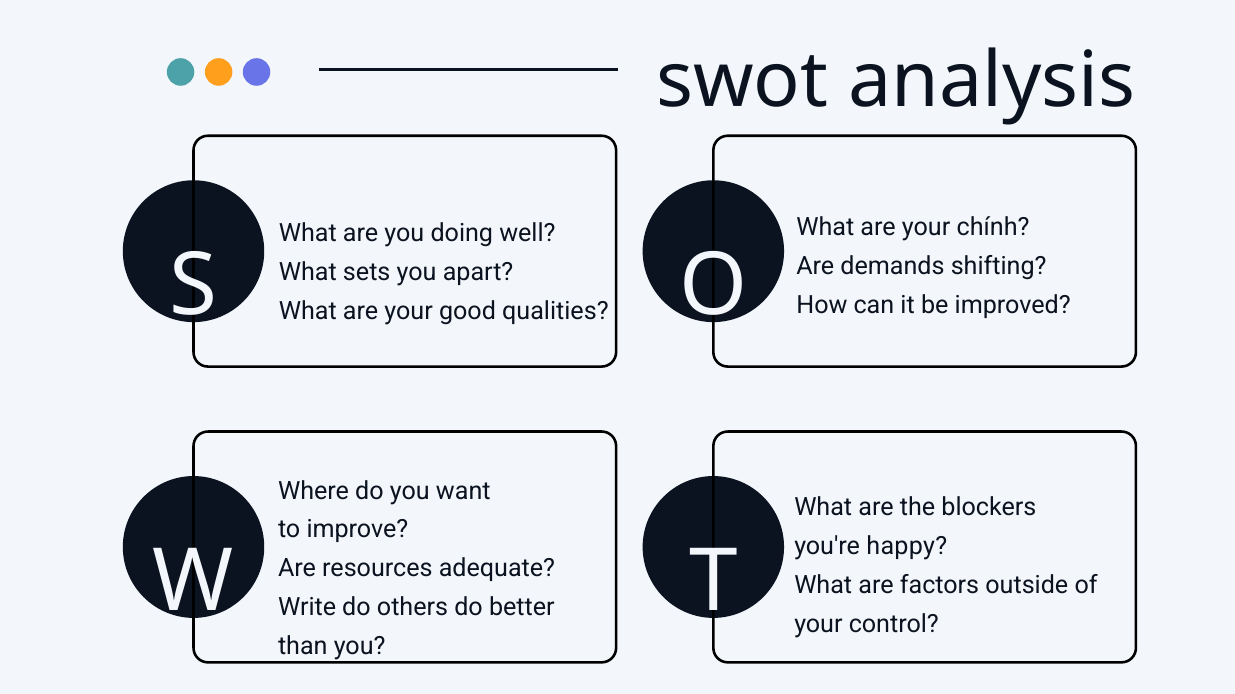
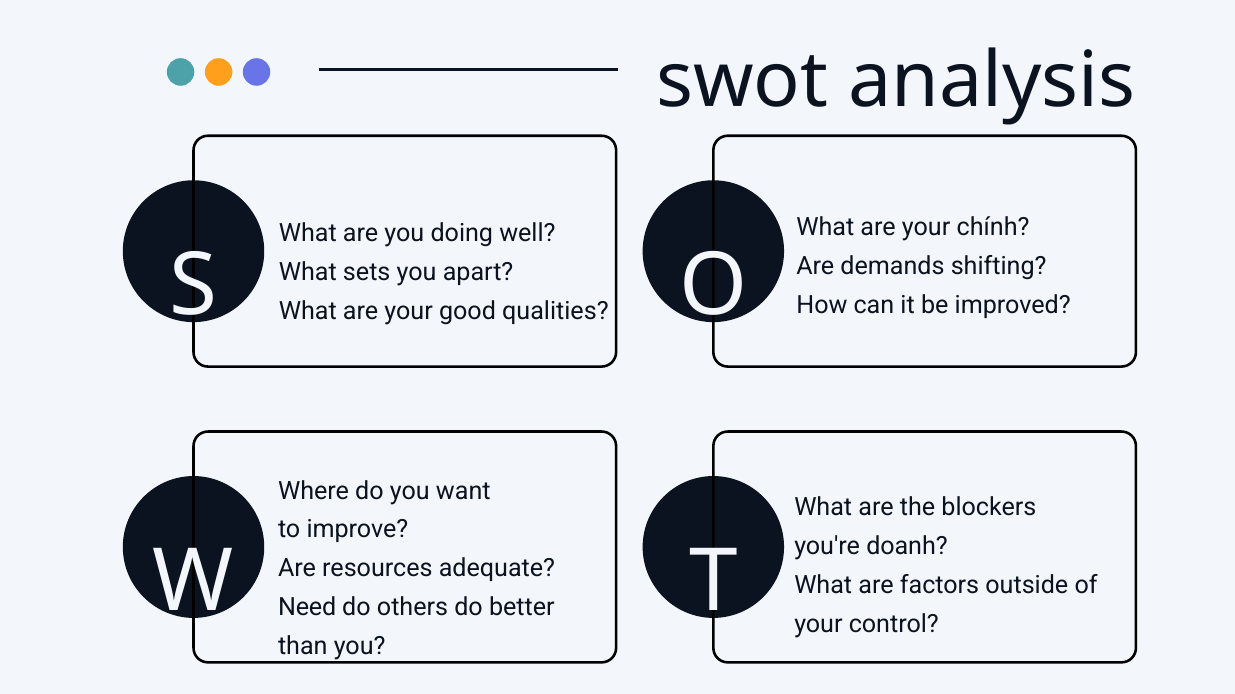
happy: happy -> doanh (907, 547)
Write: Write -> Need (307, 608)
